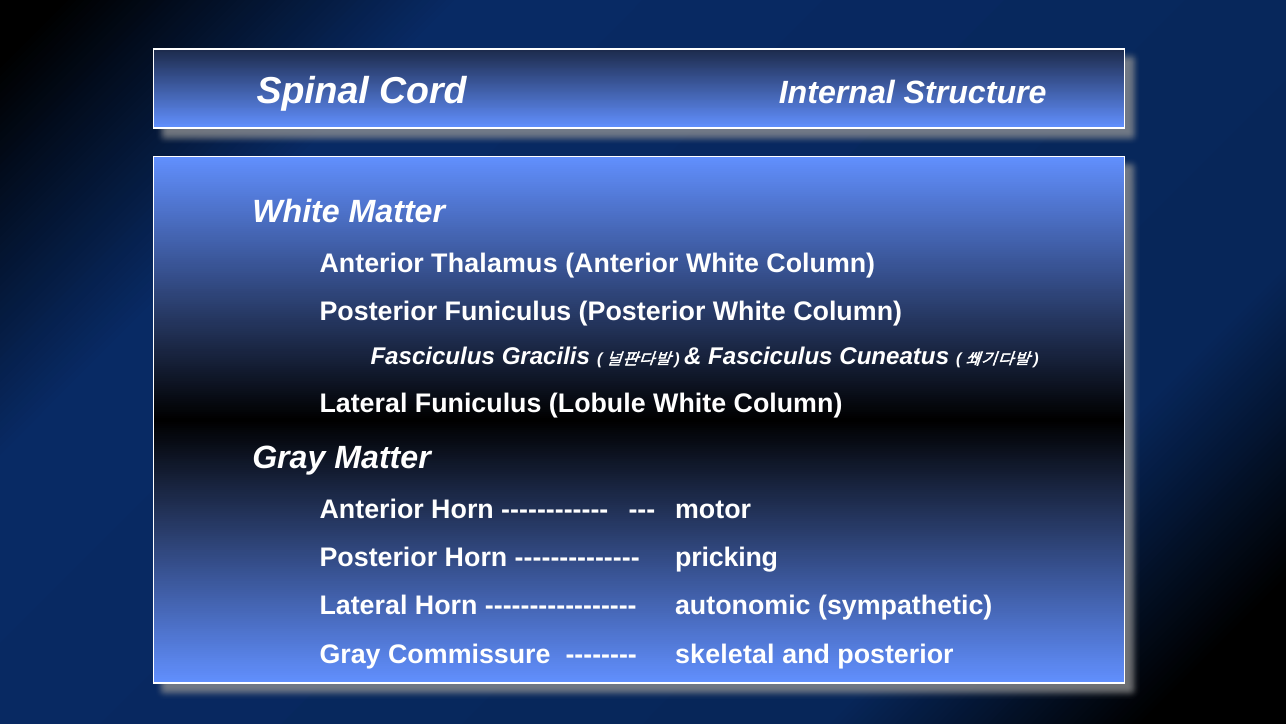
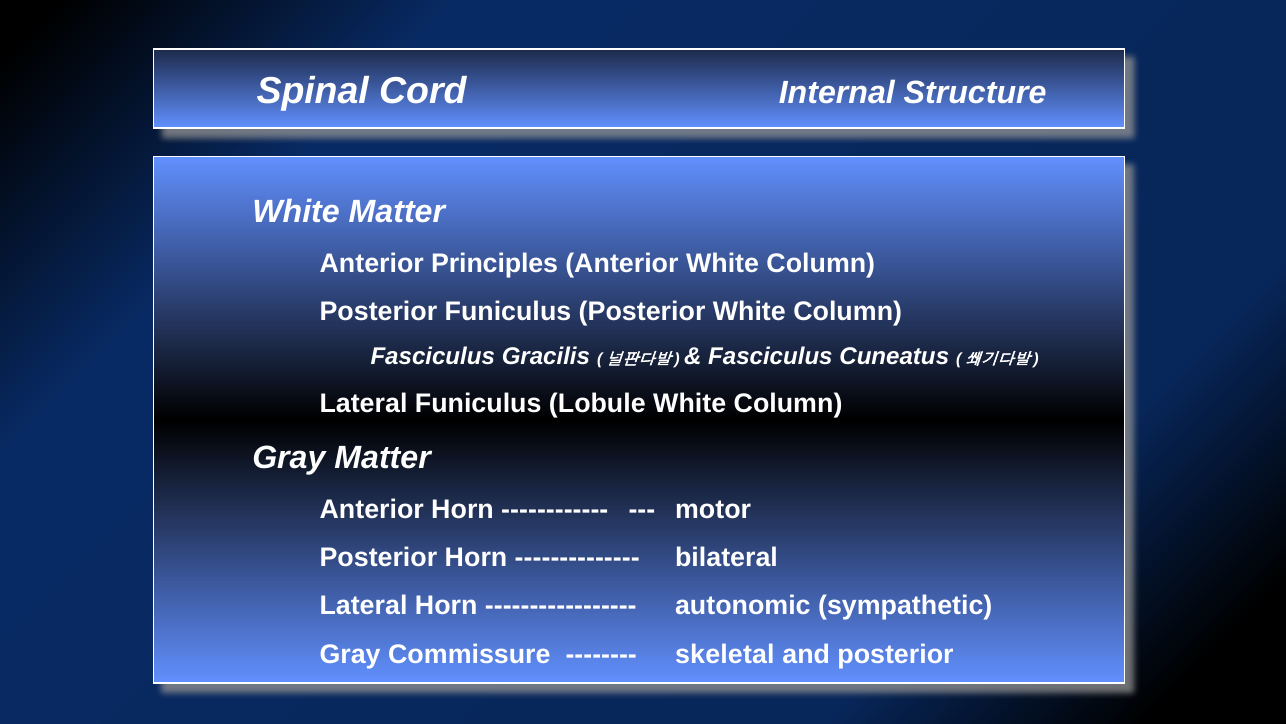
Thalamus: Thalamus -> Principles (495, 263)
pricking: pricking -> bilateral (727, 557)
